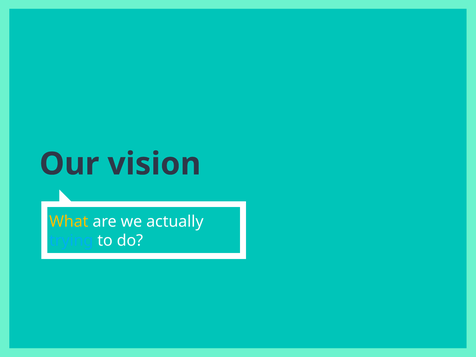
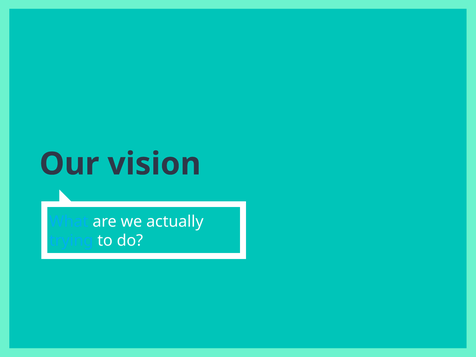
What colour: yellow -> light blue (69, 222)
